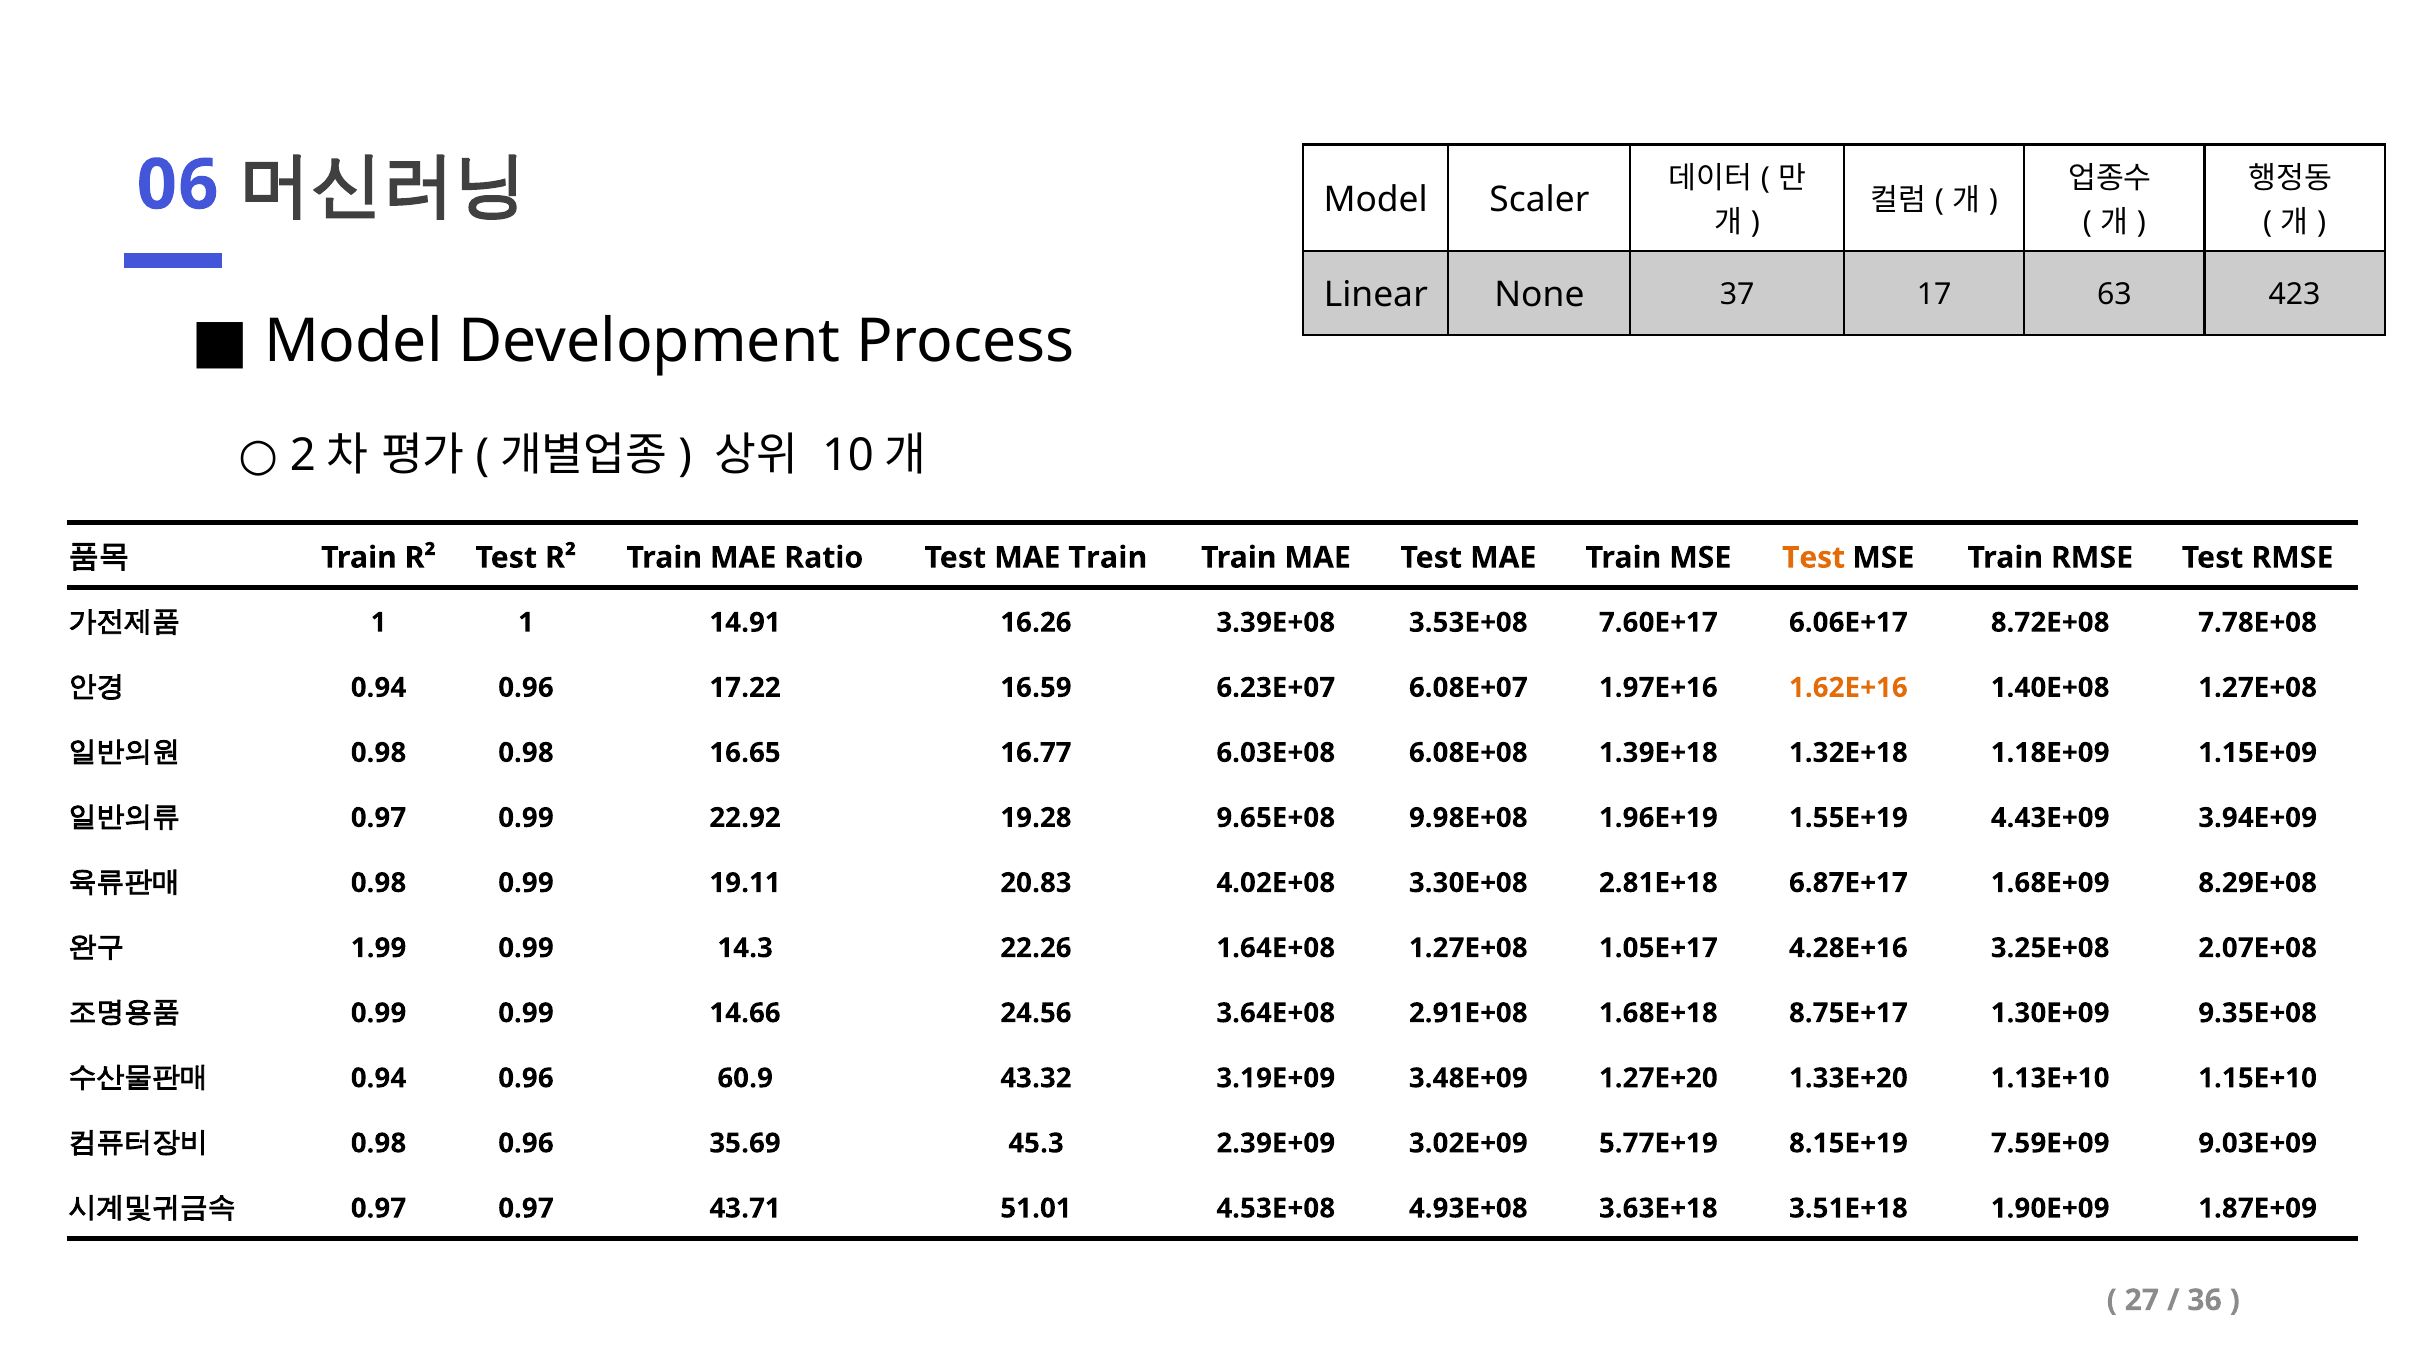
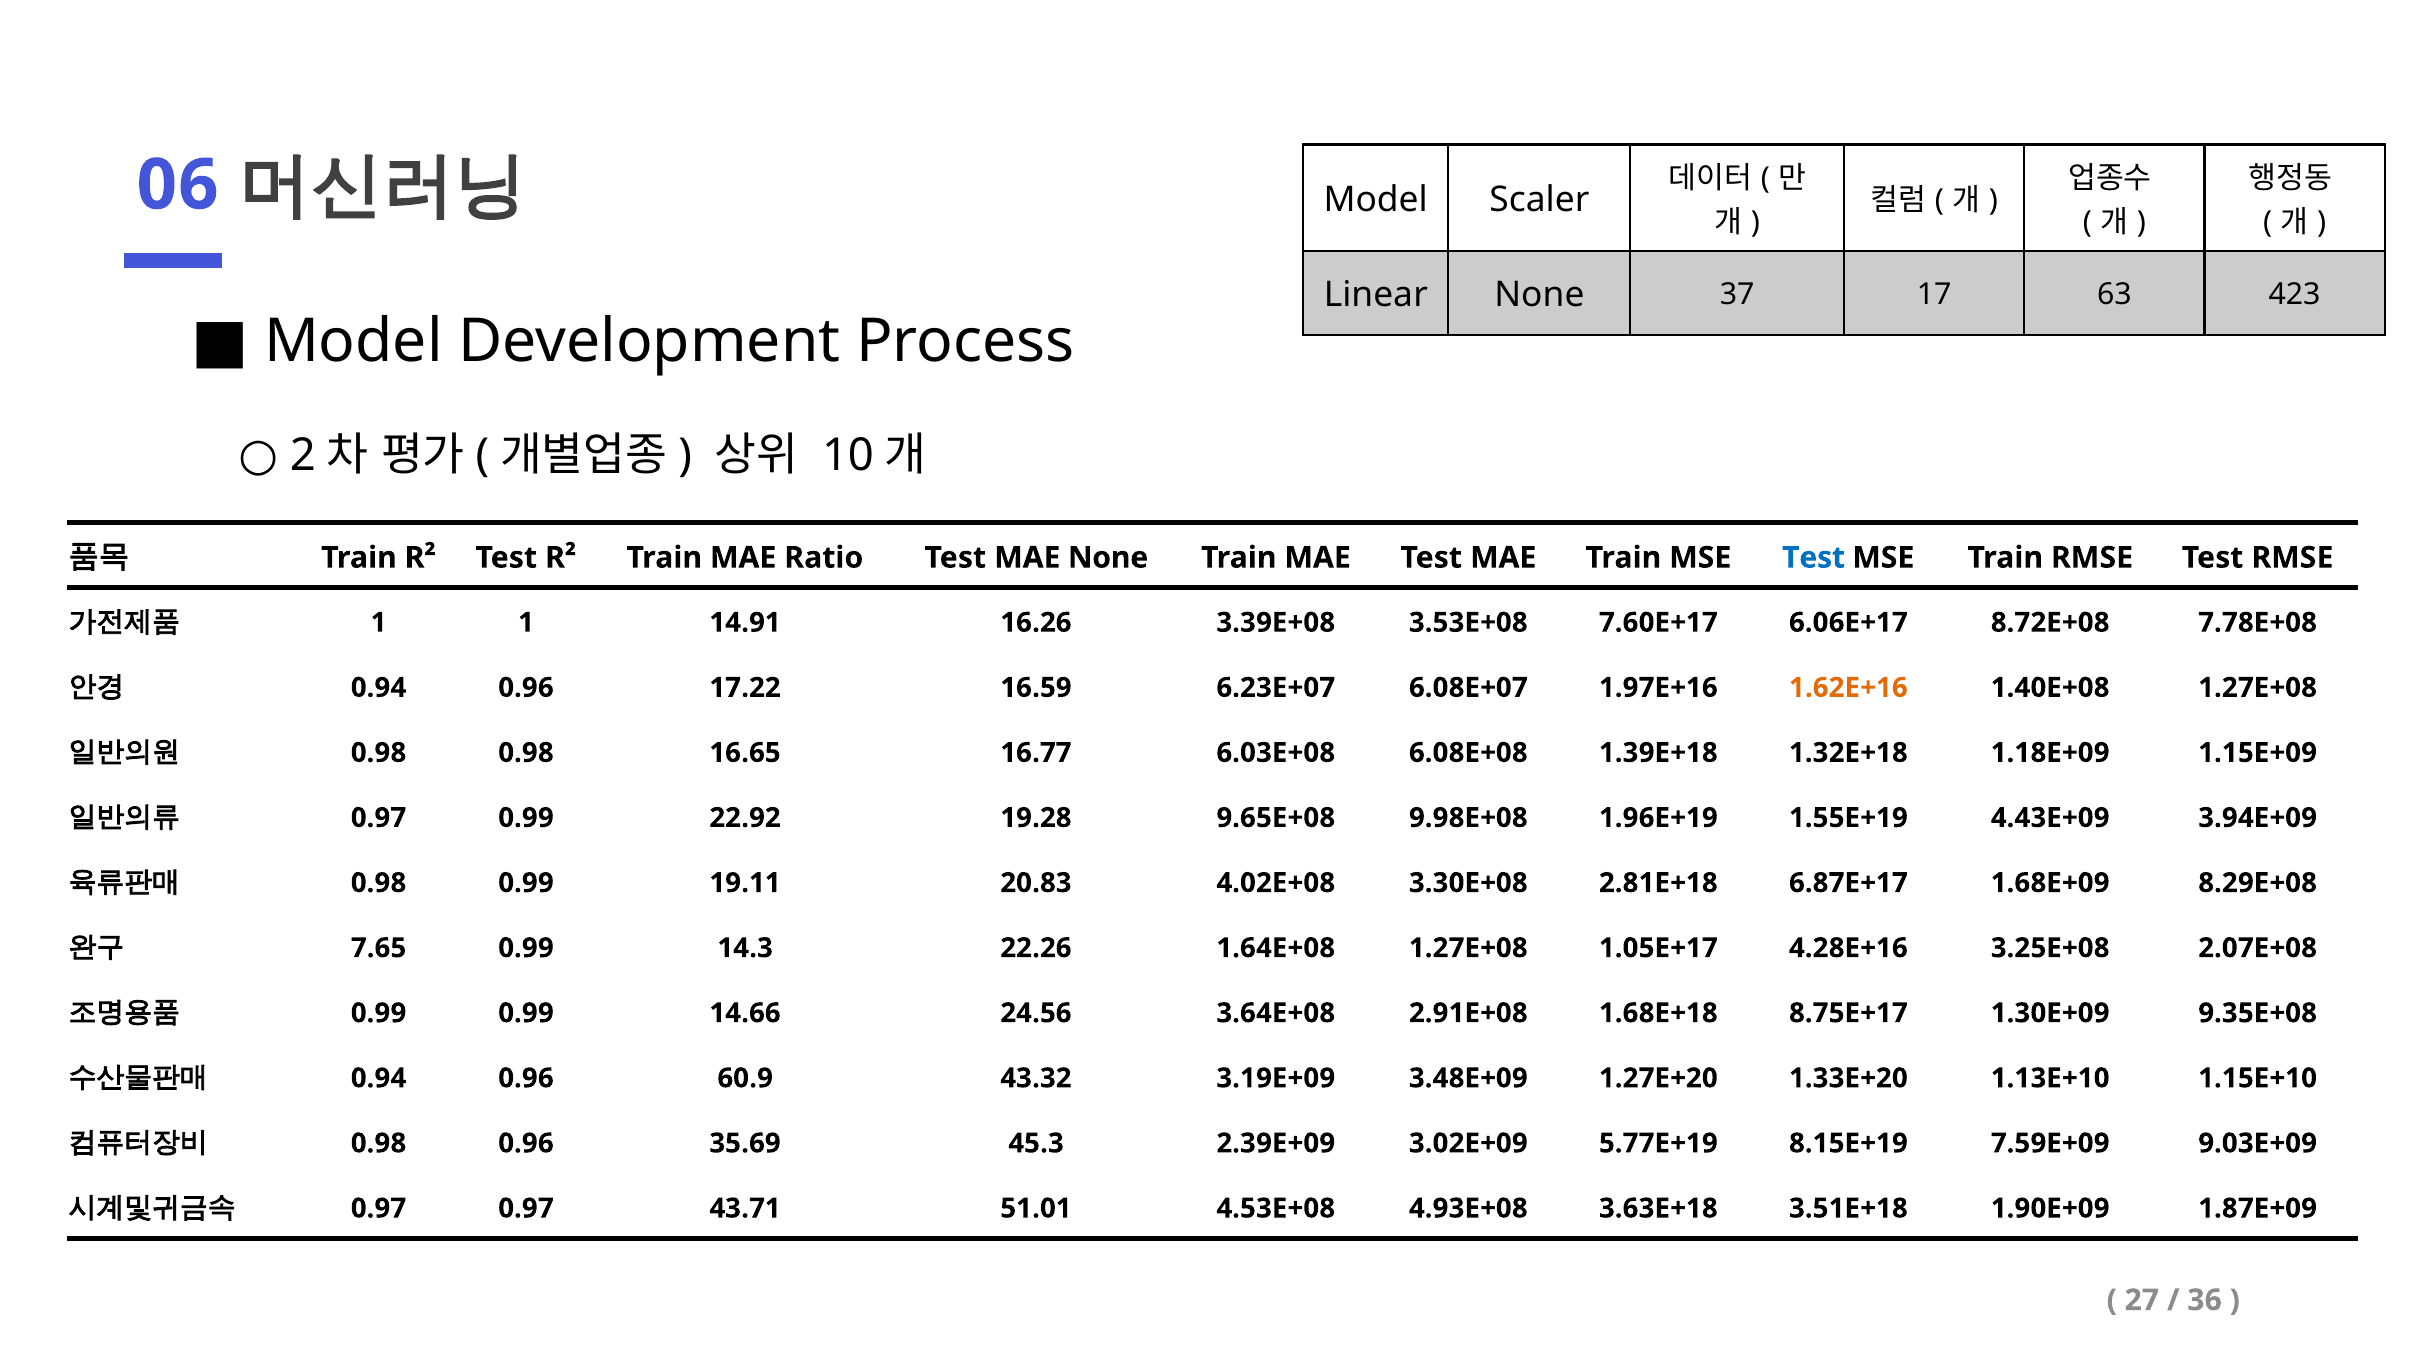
Ratio Test MAE Train: Train -> None (1108, 558)
Test colour: orange -> blue (1814, 558)
1.99: 1.99 -> 7.65 (379, 948)
